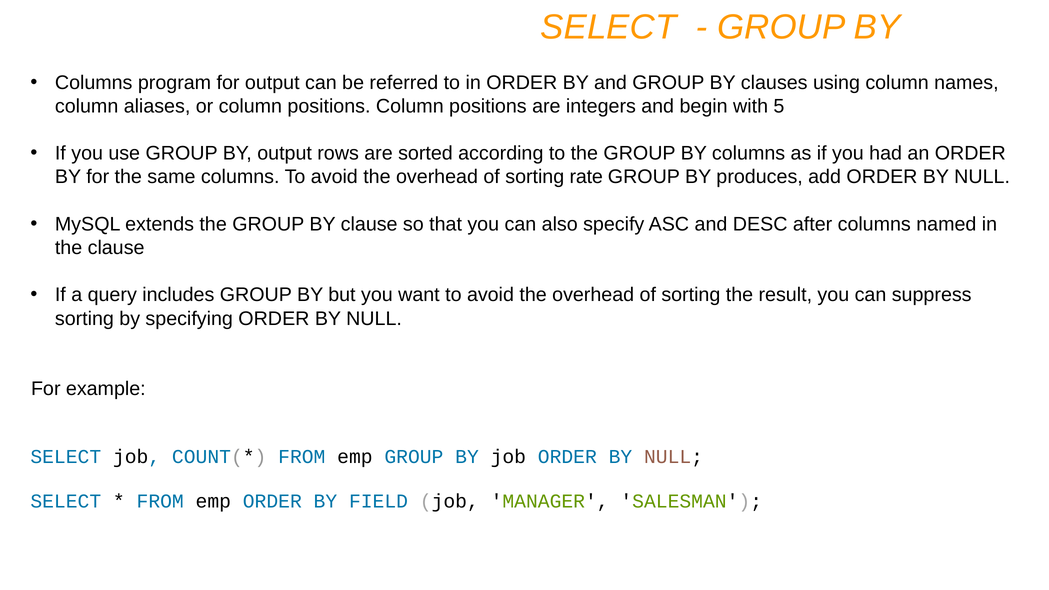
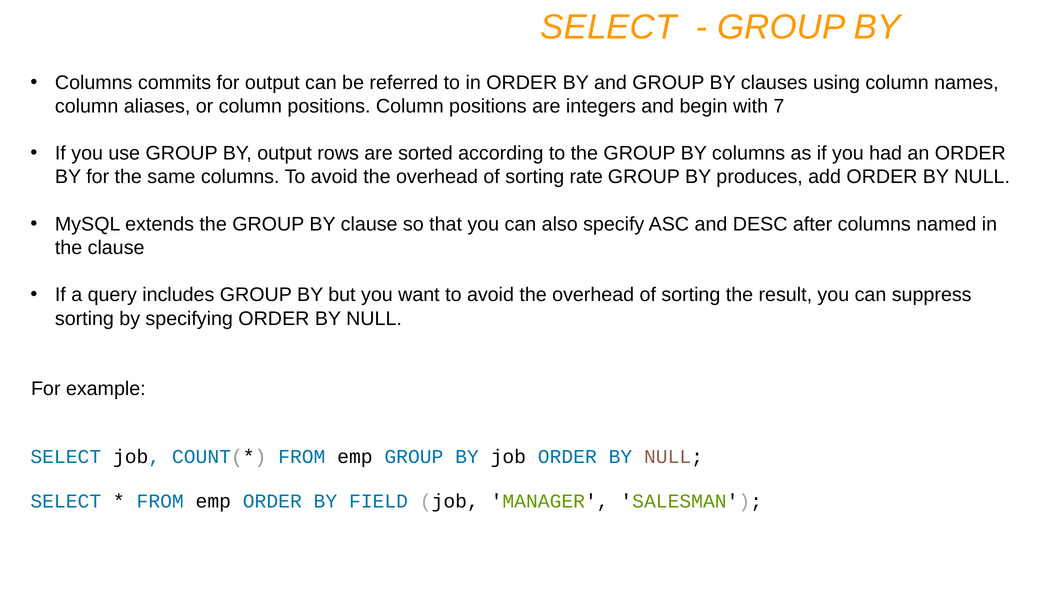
program: program -> commits (175, 83)
5: 5 -> 7 (779, 106)
